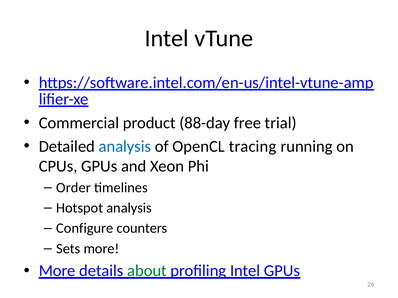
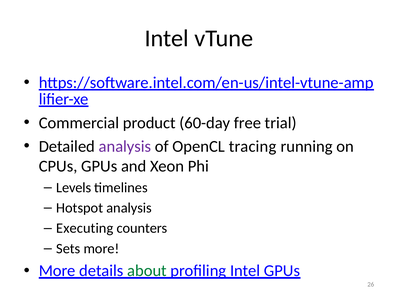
88-day: 88-day -> 60-day (205, 123)
analysis colour: blue -> purple (125, 147)
Order: Order -> Levels (74, 188)
Configure: Configure -> Executing (85, 229)
